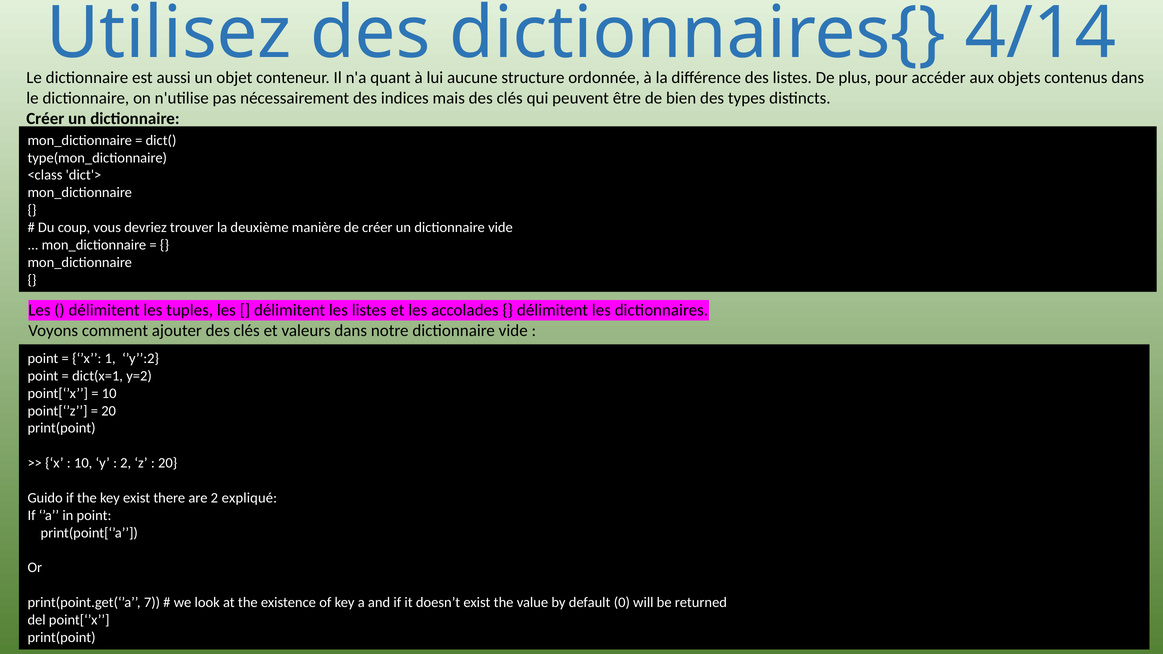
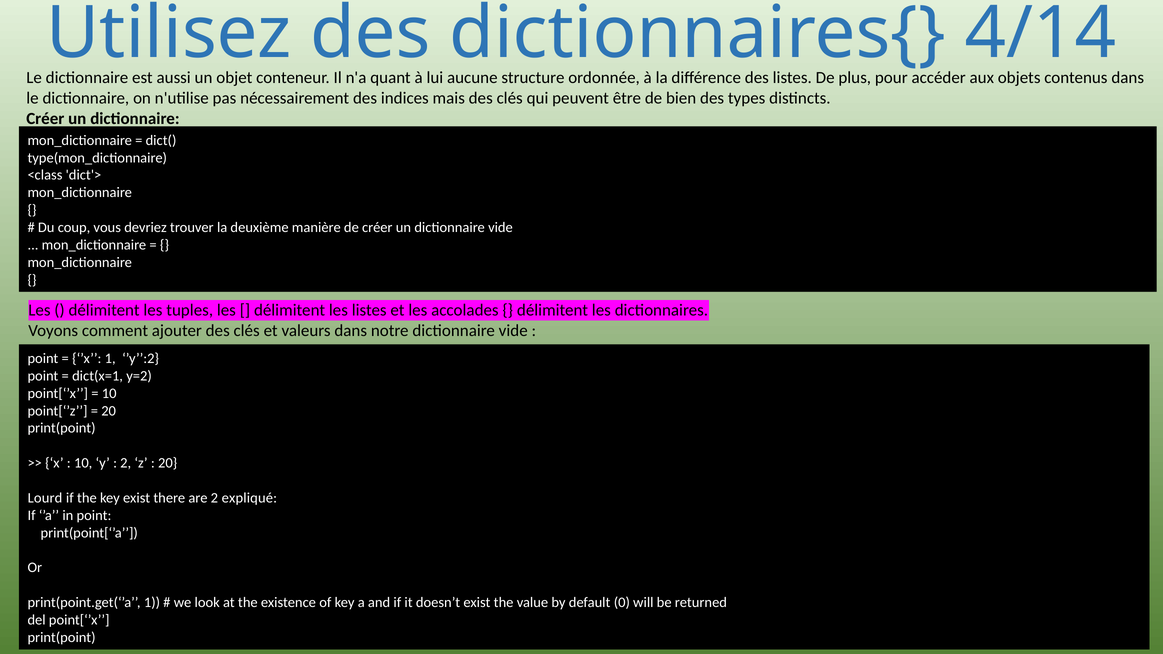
Guido: Guido -> Lourd (45, 498)
print(point.get(‘’a 7: 7 -> 1 (152, 603)
